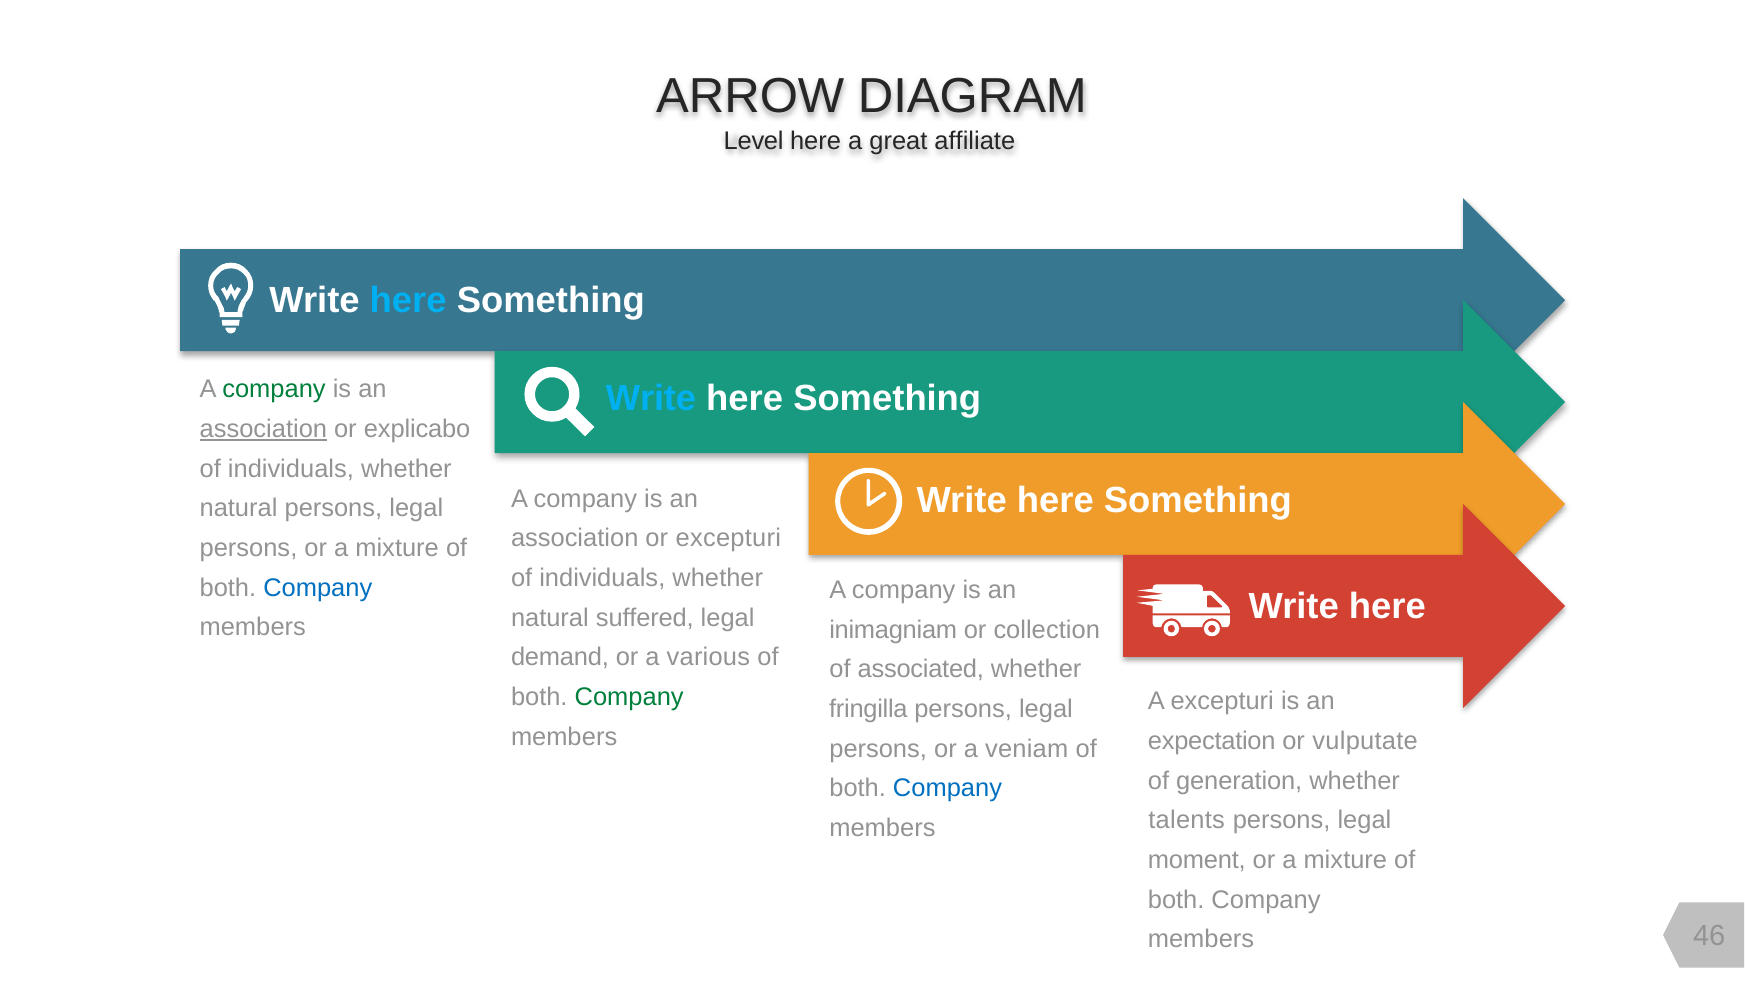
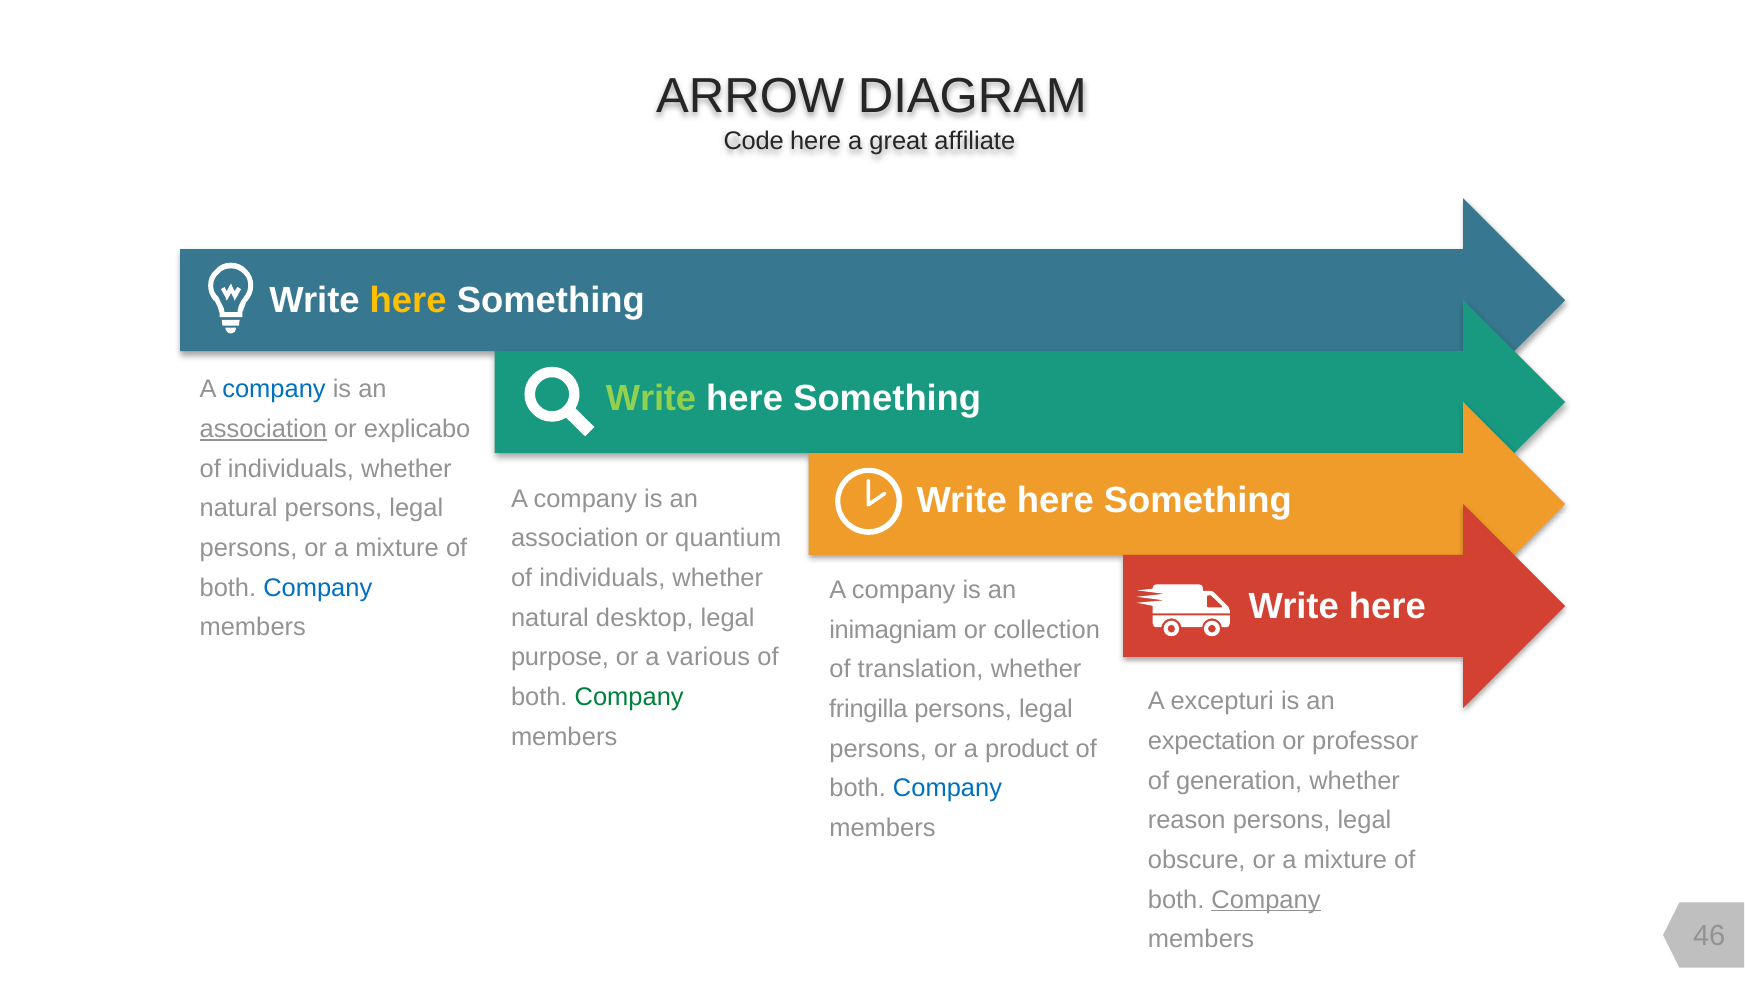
Level: Level -> Code (754, 141)
here colour: light blue -> yellow (408, 301)
company colour: green -> blue (274, 389)
Write colour: light blue -> light green (651, 399)
or excepturi: excepturi -> quantium (728, 538)
suffered: suffered -> desktop (645, 618)
demand: demand -> purpose (560, 657)
associated: associated -> translation (921, 669)
vulputate: vulputate -> professor (1365, 741)
veniam: veniam -> product (1027, 749)
talents: talents -> reason (1187, 820)
moment: moment -> obscure (1197, 860)
Company underline: none -> present (1266, 900)
